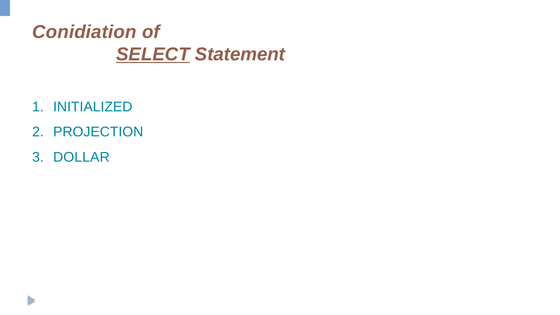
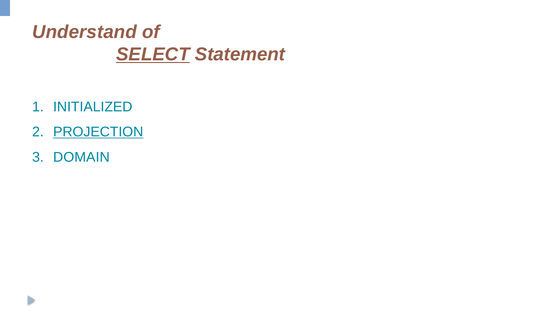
Conidiation: Conidiation -> Understand (84, 32)
PROJECTION underline: none -> present (98, 132)
DOLLAR: DOLLAR -> DOMAIN (81, 157)
